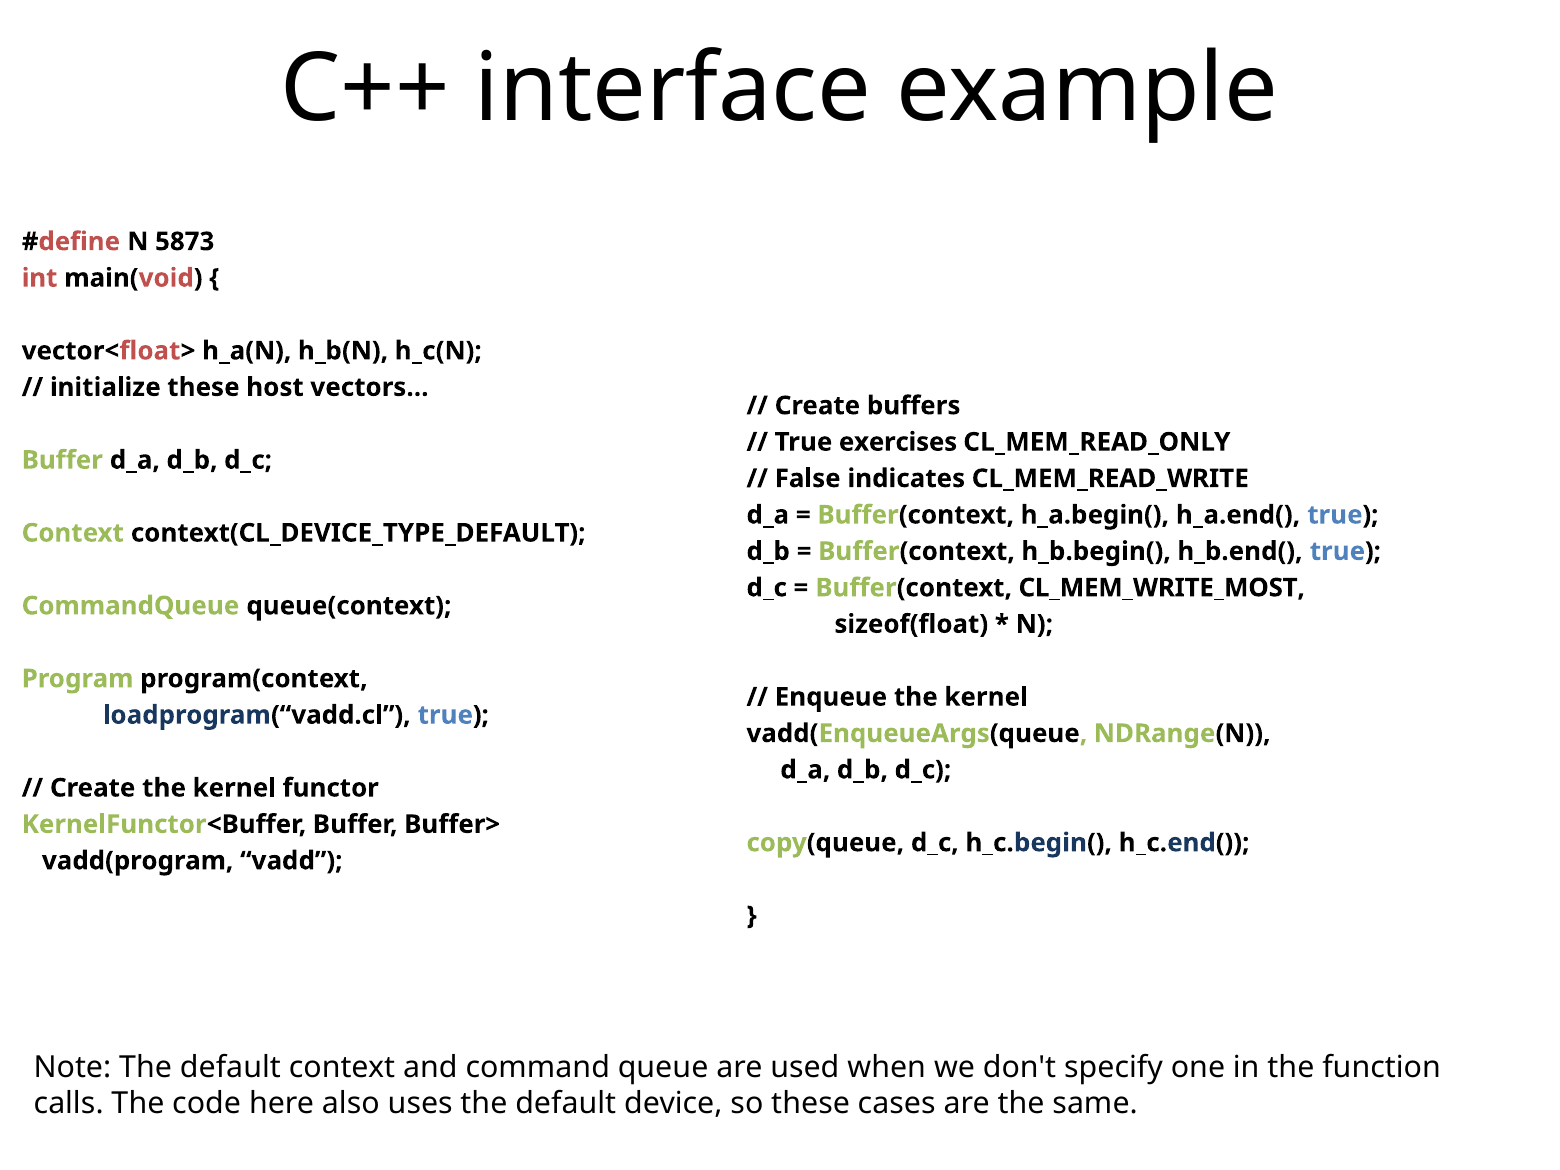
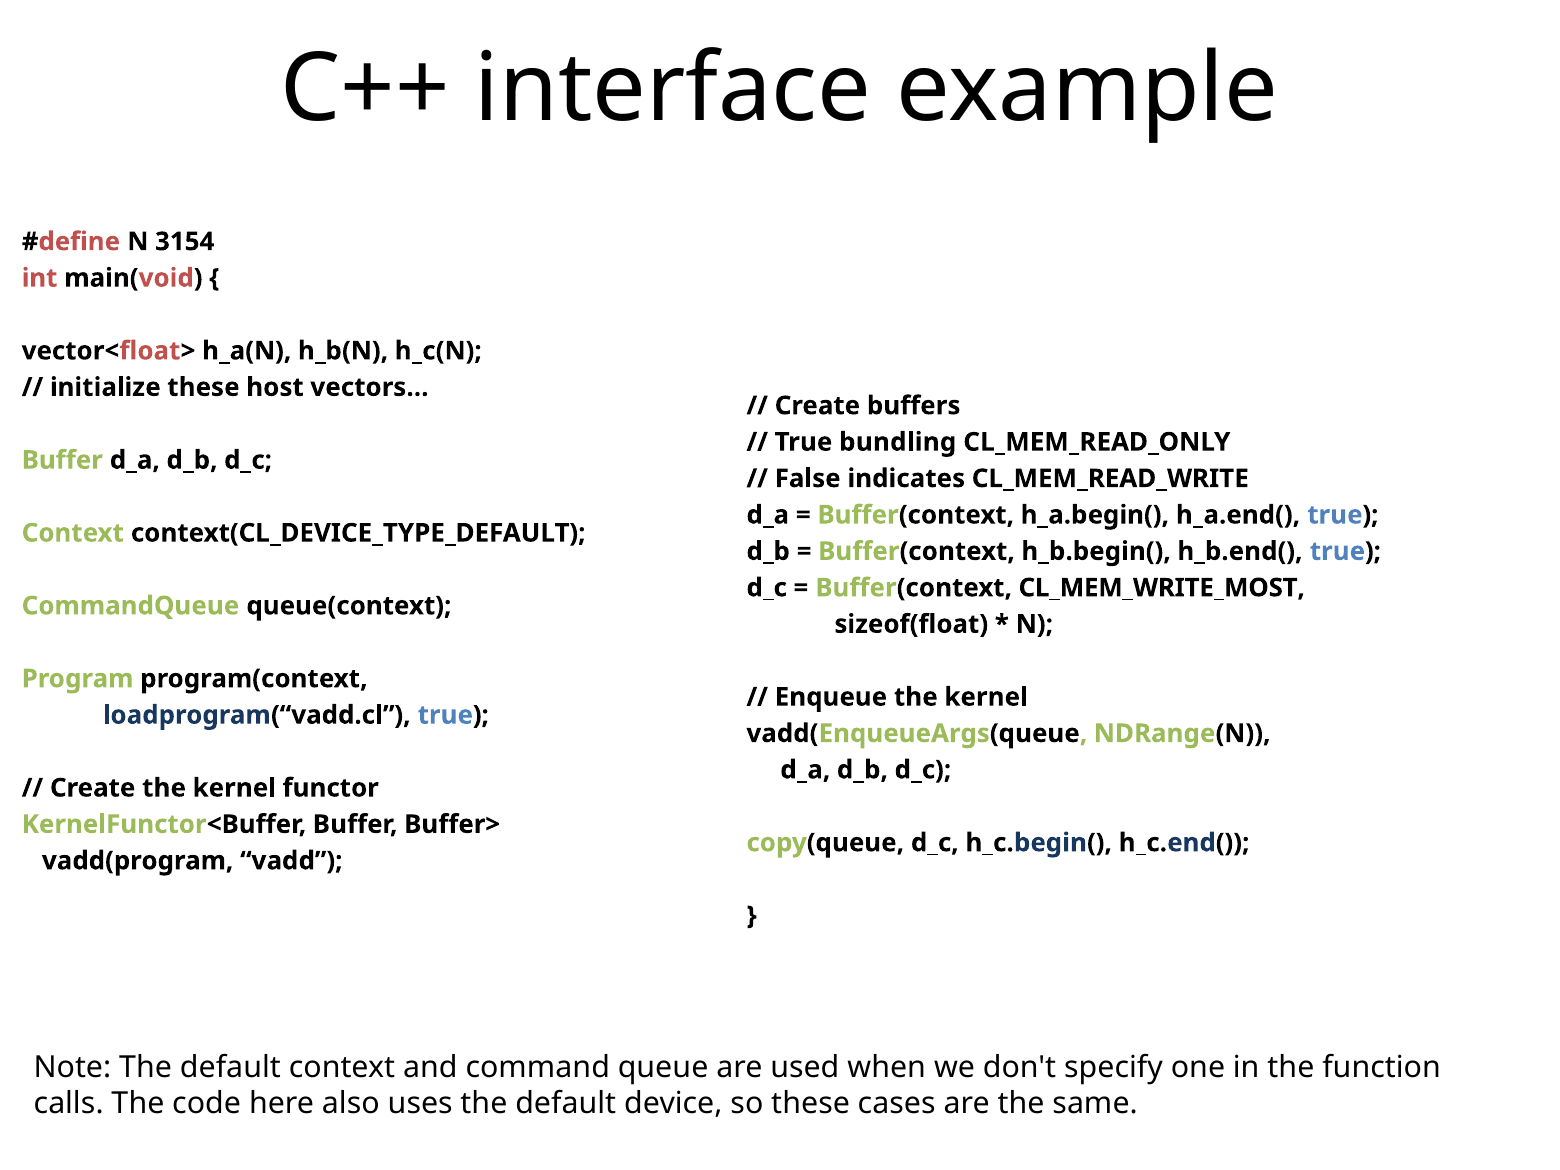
5873: 5873 -> 3154 (185, 242)
exercises: exercises -> bundling (898, 442)
